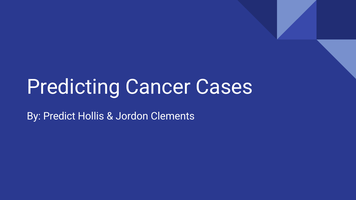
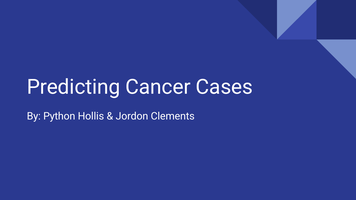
Predict: Predict -> Python (59, 116)
